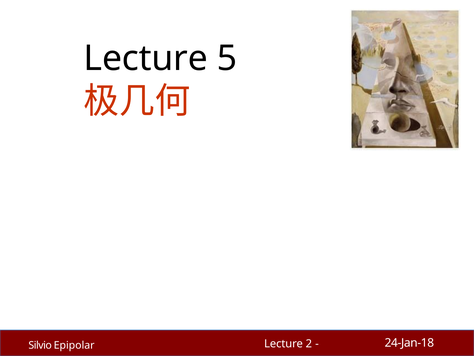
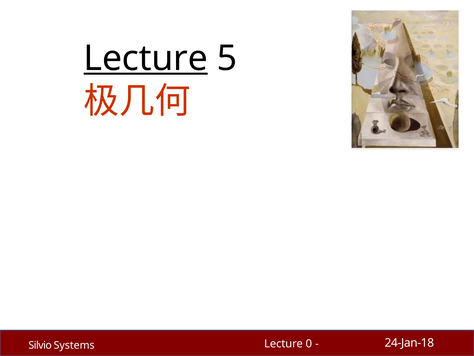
Lecture underline: none -> present (146, 58)
2: 2 -> 0 (309, 343)
Epipolar: Epipolar -> Systems (74, 345)
